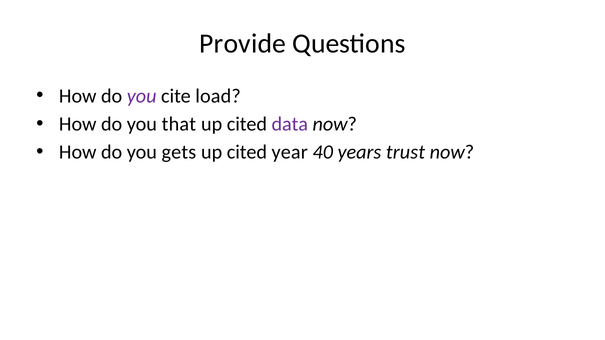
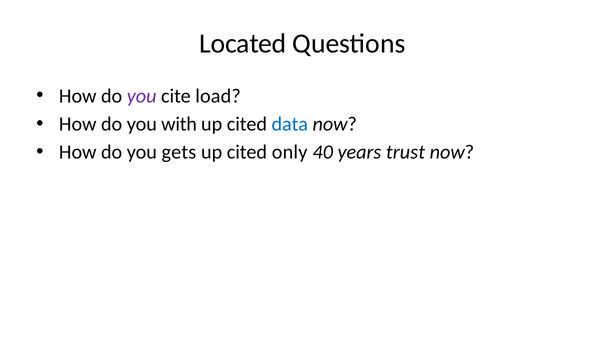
Provide: Provide -> Located (243, 44)
that: that -> with (179, 124)
data colour: purple -> blue (290, 124)
year: year -> only (290, 152)
